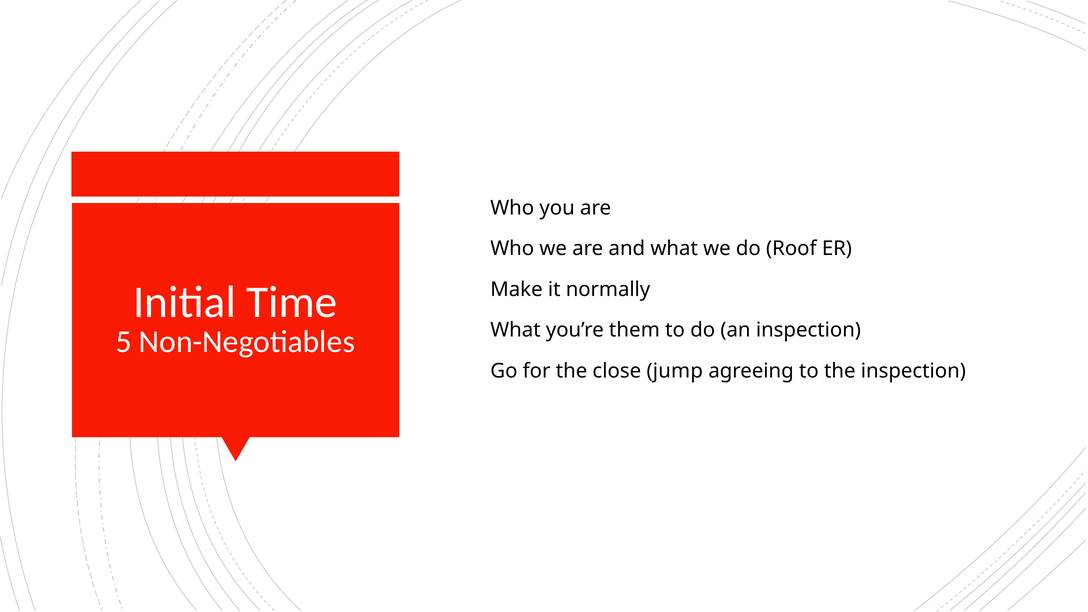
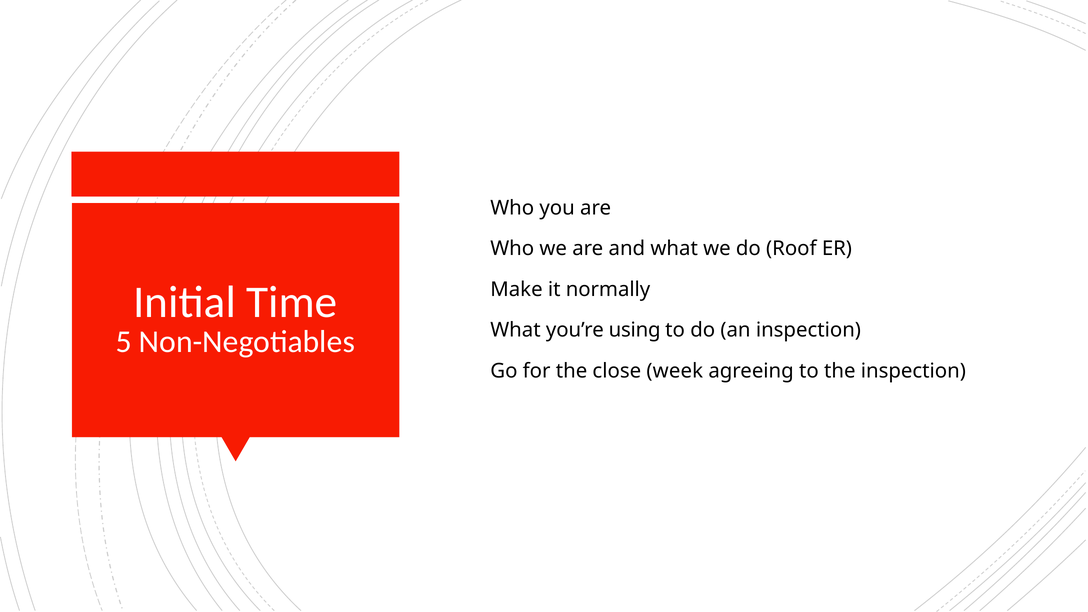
them: them -> using (635, 330)
jump: jump -> week (675, 371)
